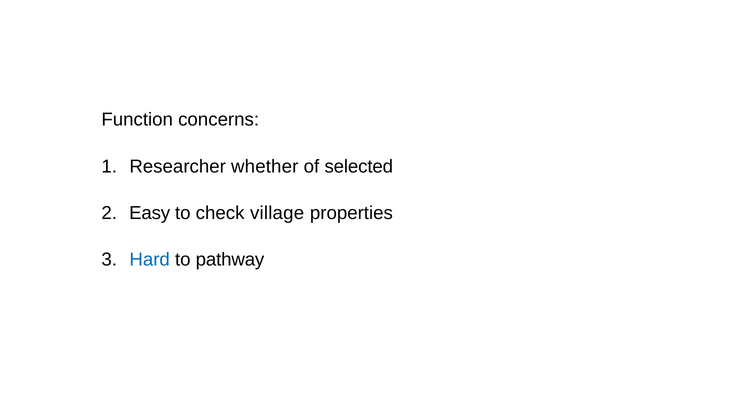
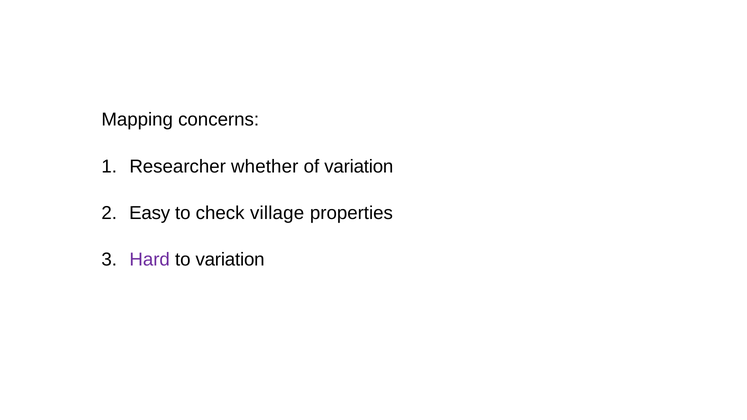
Function: Function -> Mapping (137, 120)
of selected: selected -> variation (359, 166)
Hard colour: blue -> purple (150, 260)
to pathway: pathway -> variation (230, 260)
